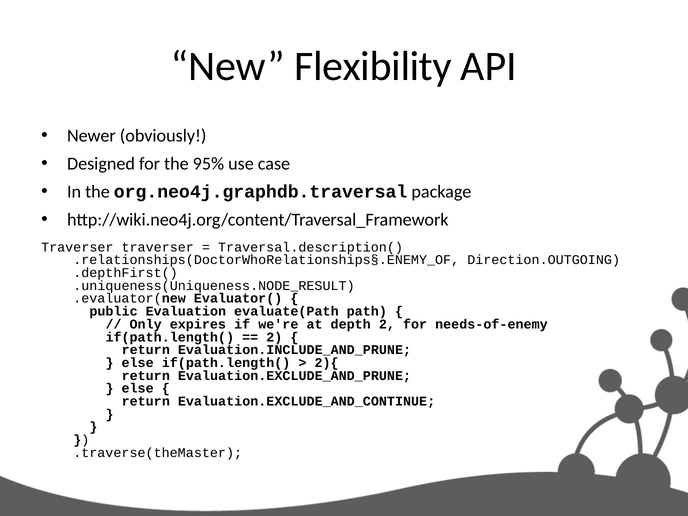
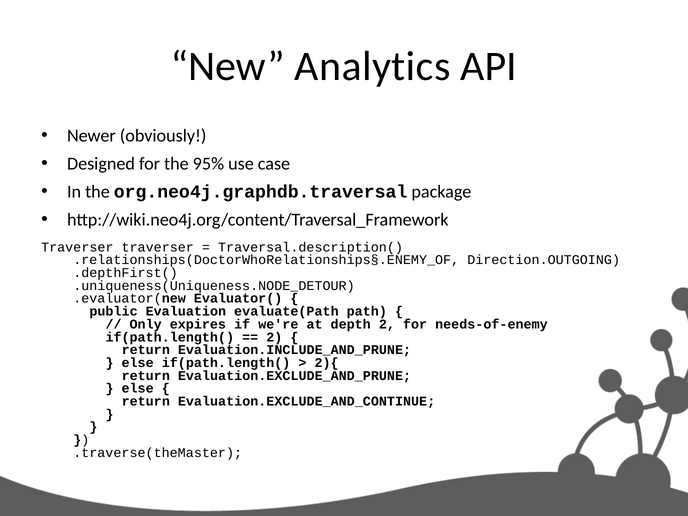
Flexibility: Flexibility -> Analytics (372, 67)
.uniqueness(Uniqueness.NODE_RESULT: .uniqueness(Uniqueness.NODE_RESULT -> .uniqueness(Uniqueness.NODE_DETOUR (214, 286)
